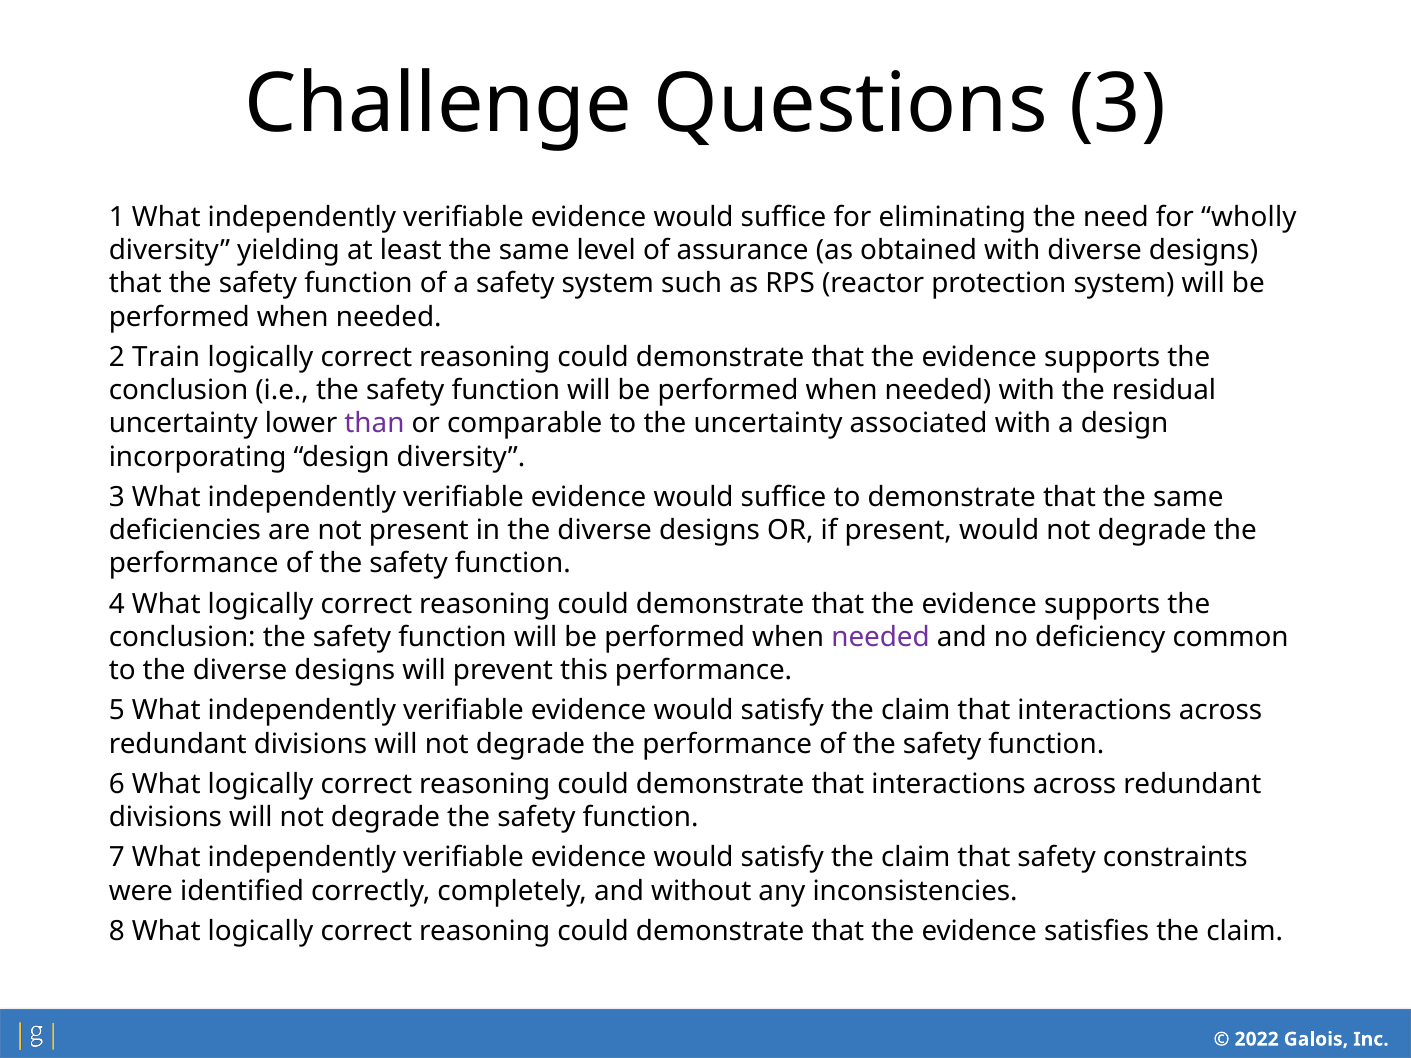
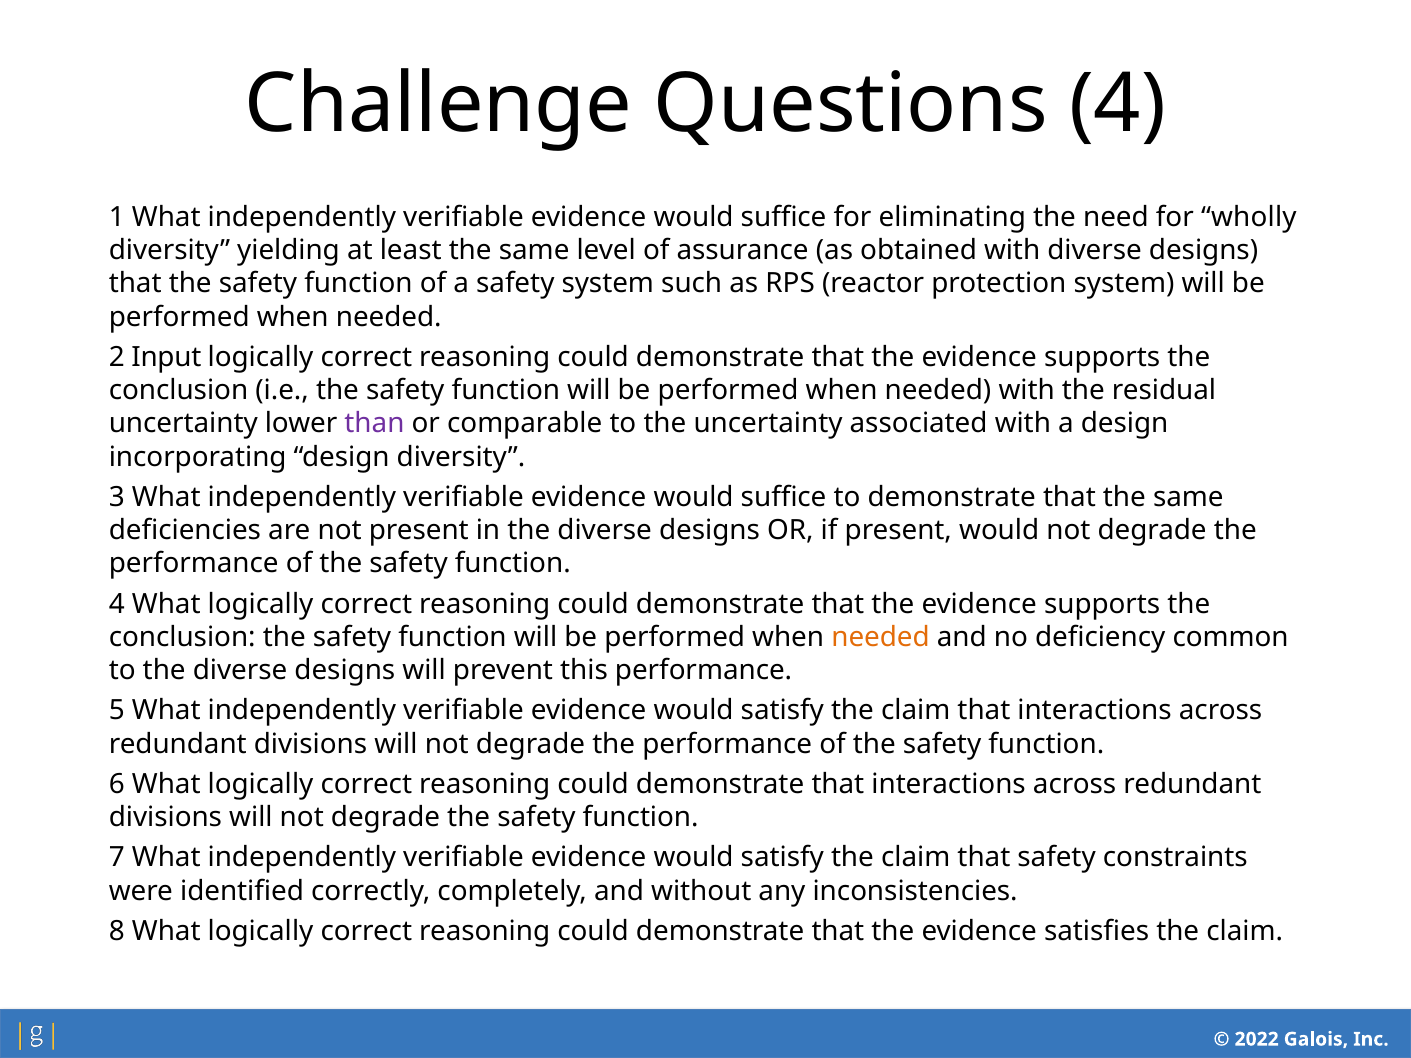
Questions 3: 3 -> 4 (1118, 104)
Train: Train -> Input (166, 357)
needed colour: purple -> orange (881, 637)
